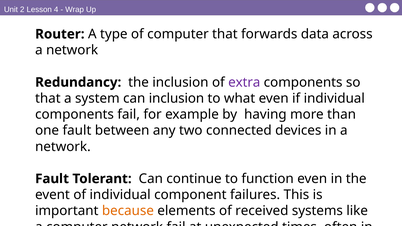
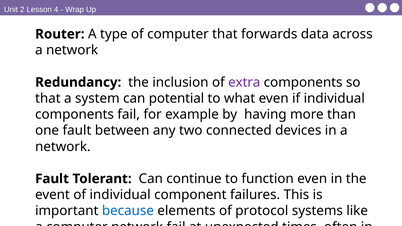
can inclusion: inclusion -> potential (176, 98)
because colour: orange -> blue (128, 211)
received: received -> protocol (262, 211)
